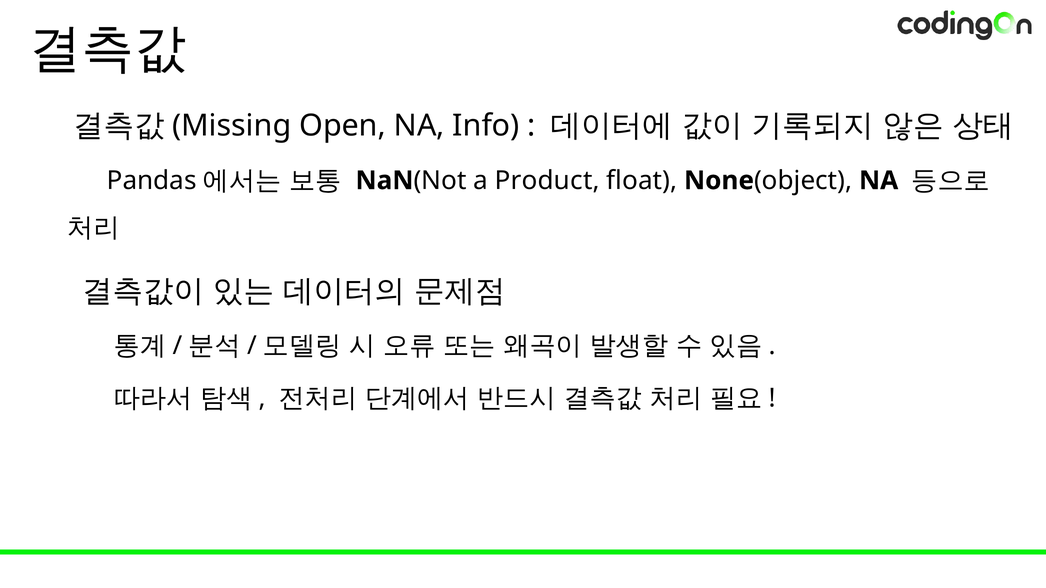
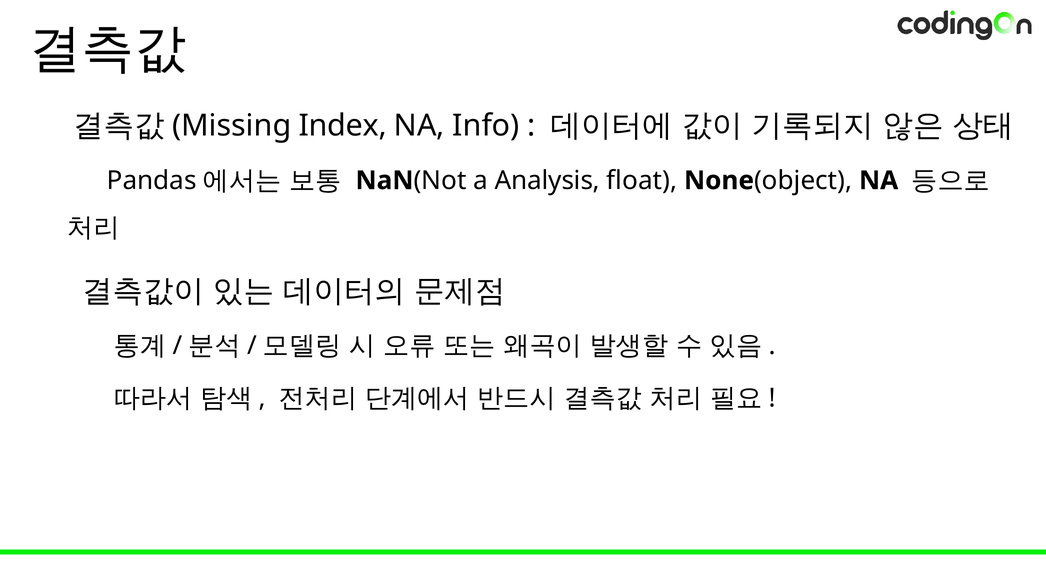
Open: Open -> Index (343, 126)
Product: Product -> Analysis (547, 181)
